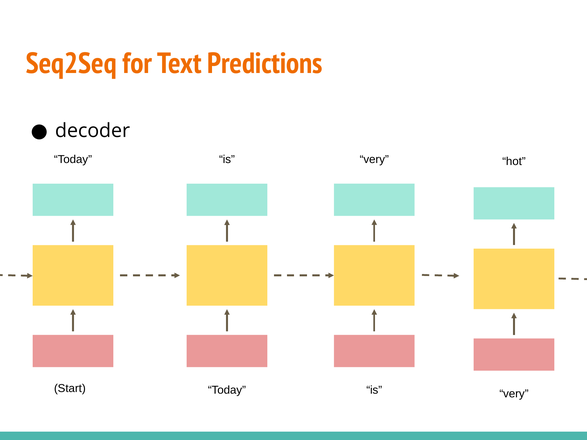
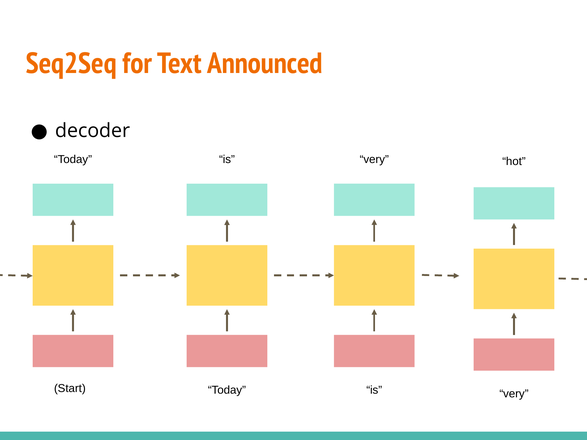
Predictions: Predictions -> Announced (265, 64)
